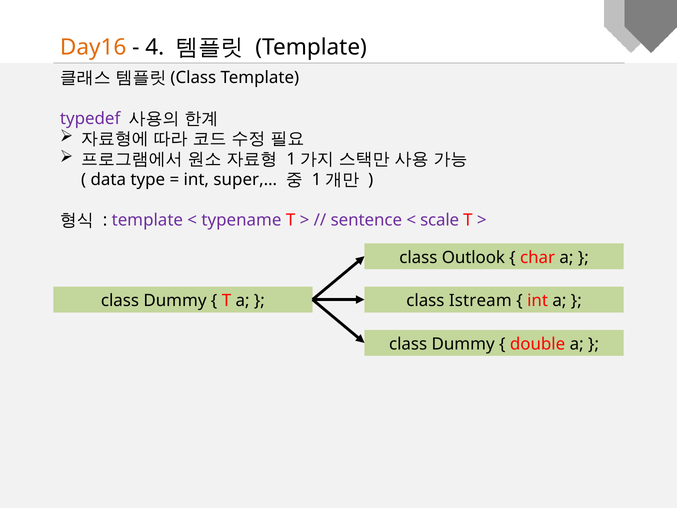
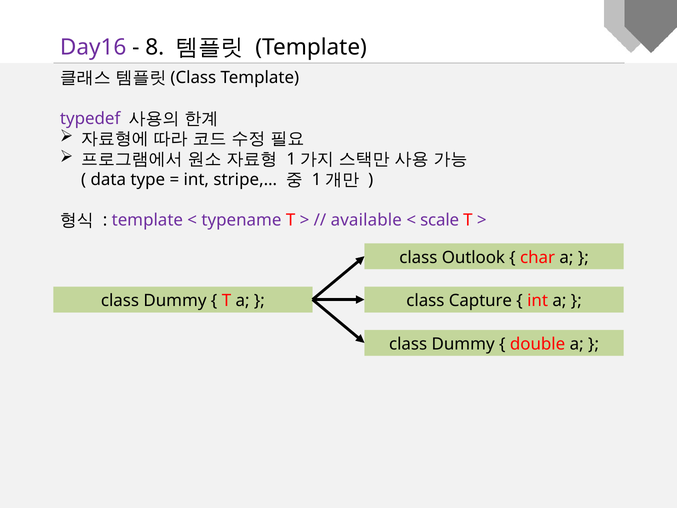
Day16 colour: orange -> purple (93, 47)
4: 4 -> 8 (155, 47)
super,…: super,… -> stripe,… (245, 179)
sentence: sentence -> available (366, 220)
Istream: Istream -> Capture (480, 301)
